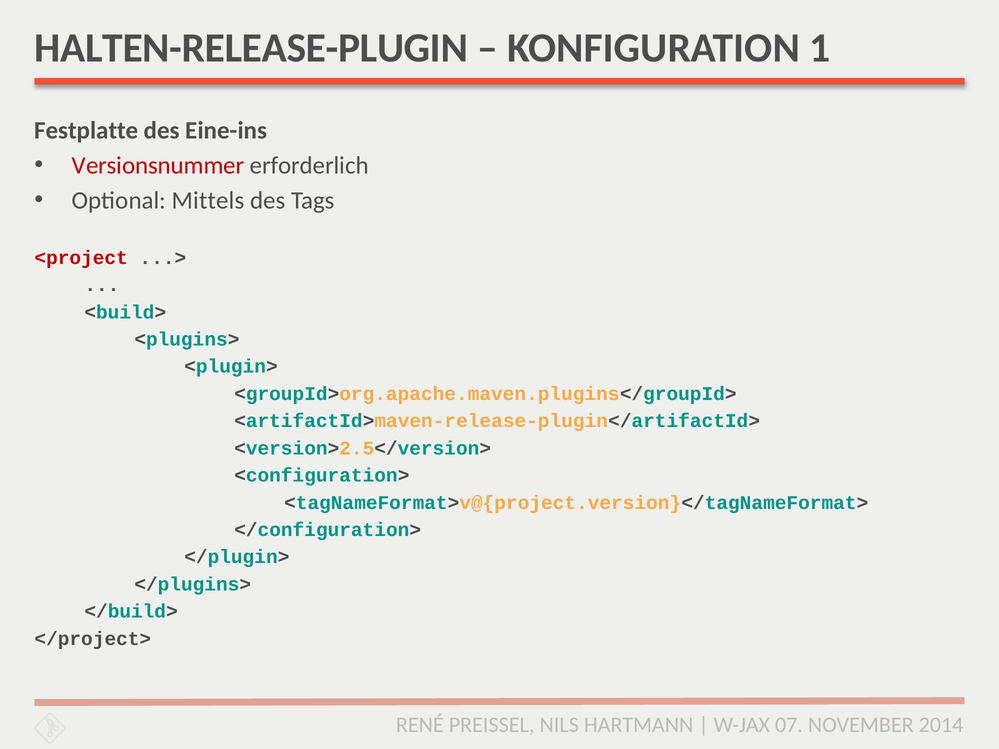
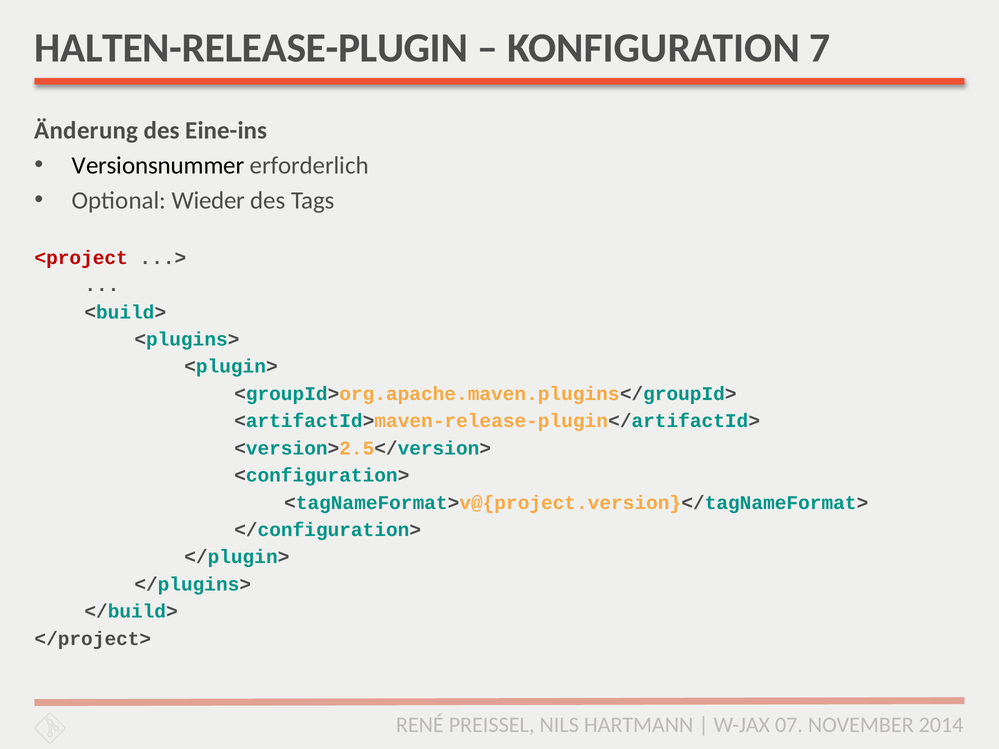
1: 1 -> 7 (820, 48)
Festplatte: Festplatte -> Änderung (86, 131)
Versionsnummer colour: red -> black (158, 165)
Mittels: Mittels -> Wieder (208, 200)
